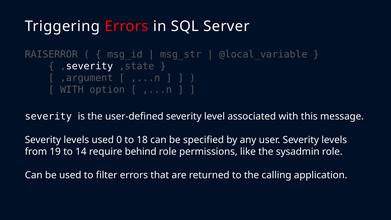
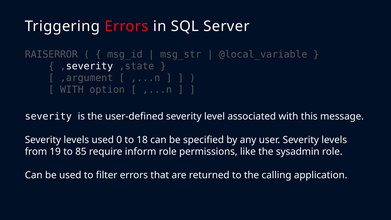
14: 14 -> 85 (81, 152)
behind: behind -> inform (141, 152)
